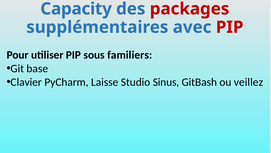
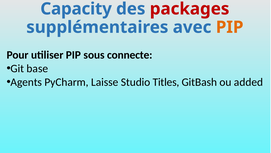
PIP colour: red -> orange (230, 27)
familiers: familiers -> connecte (130, 55)
Clavier: Clavier -> Agents (26, 82)
Sinus: Sinus -> Titles (166, 82)
veillez: veillez -> added (249, 82)
